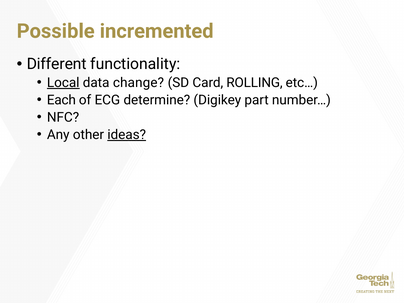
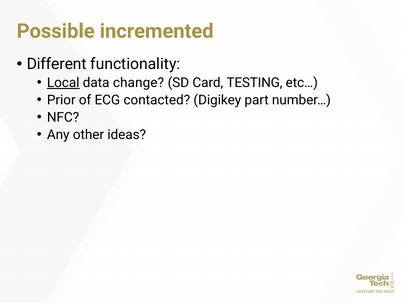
ROLLING: ROLLING -> TESTING (254, 83)
Each: Each -> Prior (61, 100)
determine: determine -> contacted (157, 100)
ideas underline: present -> none (127, 135)
